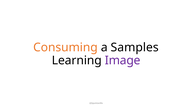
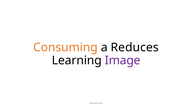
Samples: Samples -> Reduces (135, 47)
